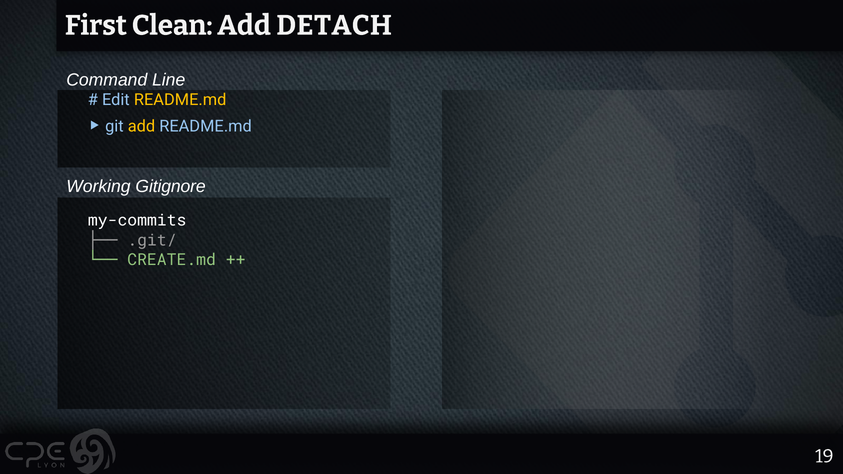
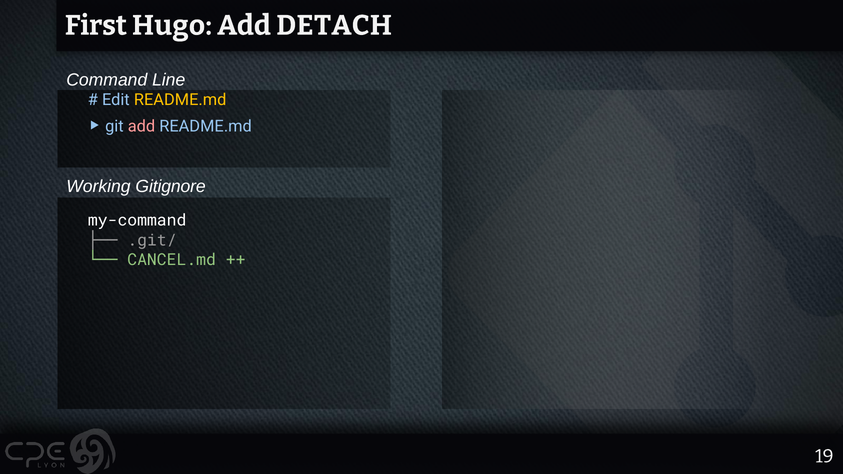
Clean: Clean -> Hugo (172, 25)
add colour: yellow -> pink (141, 127)
my-commits: my-commits -> my-command (137, 221)
CREATE.md: CREATE.md -> CANCEL.md (172, 260)
